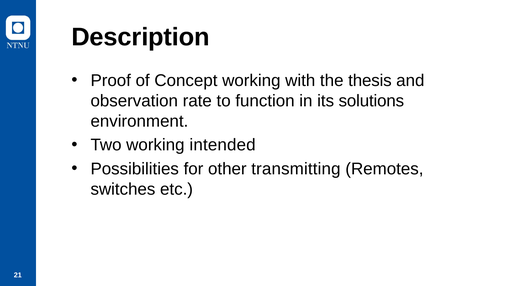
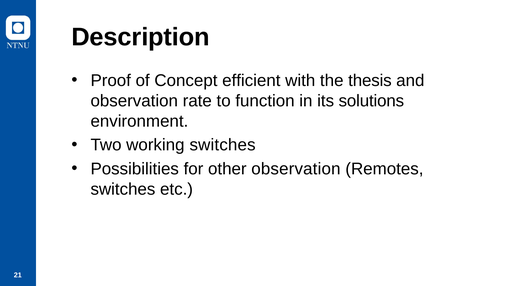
Concept working: working -> efficient (251, 81)
working intended: intended -> switches (223, 145)
other transmitting: transmitting -> observation (296, 169)
